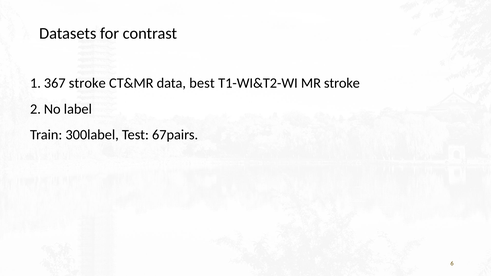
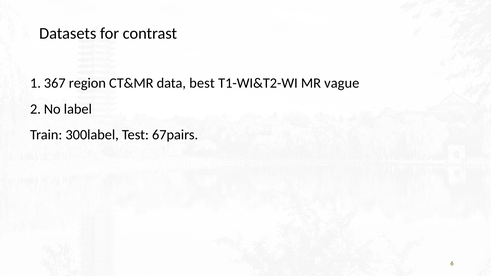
stroke: stroke -> region (87, 83)
MR stroke: stroke -> vague (342, 83)
